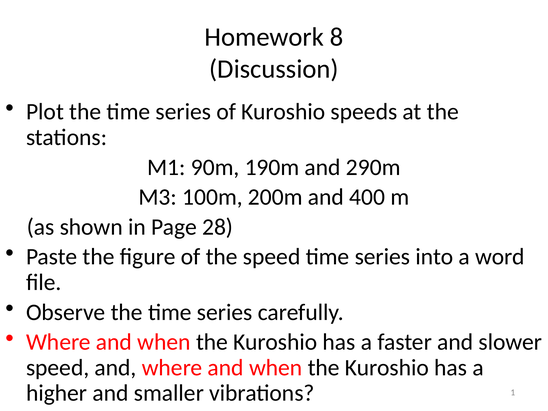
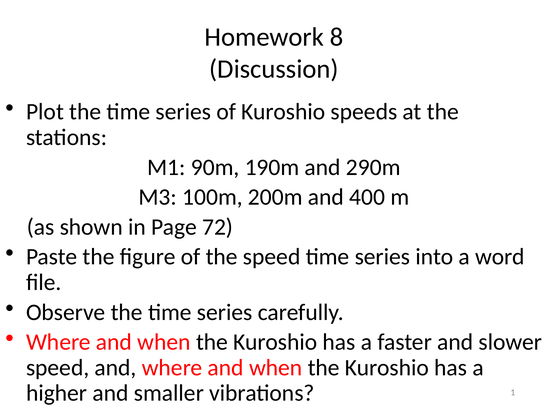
28: 28 -> 72 (218, 227)
